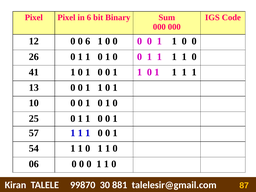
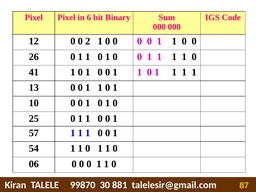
0 6: 6 -> 2 (88, 41)
